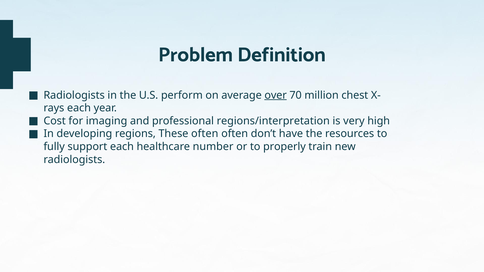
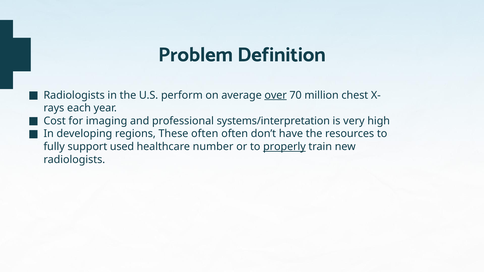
regions/interpretation: regions/interpretation -> systems/interpretation (273, 121)
support each: each -> used (122, 147)
properly underline: none -> present (284, 147)
